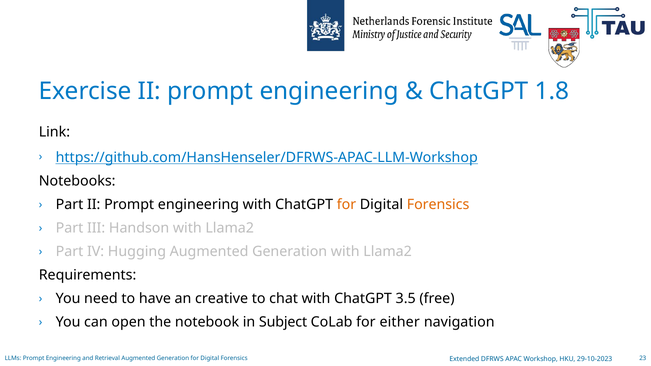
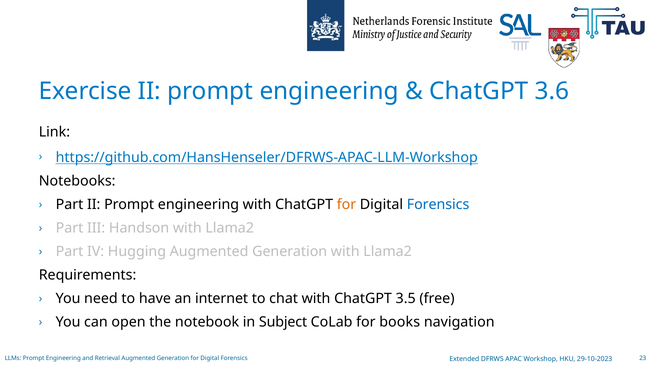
1.8: 1.8 -> 3.6 (552, 91)
Forensics colour: orange -> blue (438, 205)
creative: creative -> internet (222, 299)
either: either -> books (400, 322)
